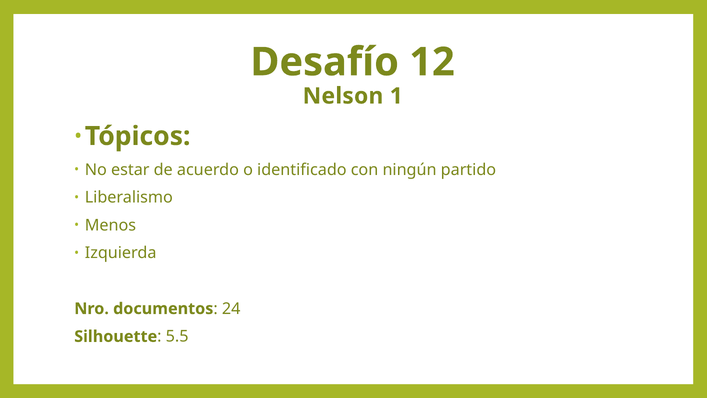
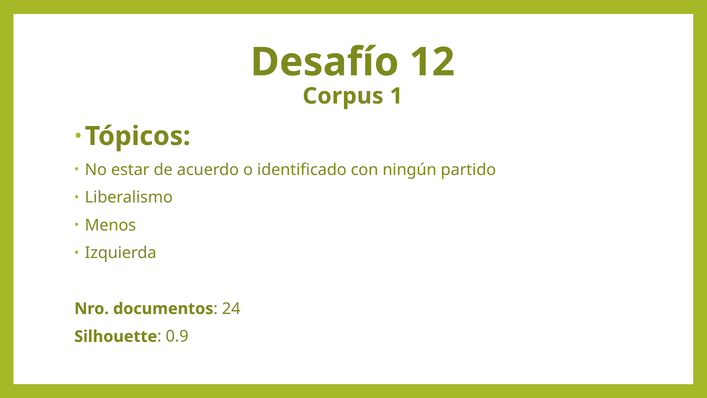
Nelson: Nelson -> Corpus (343, 96)
5.5: 5.5 -> 0.9 (177, 336)
